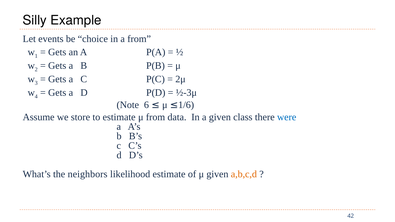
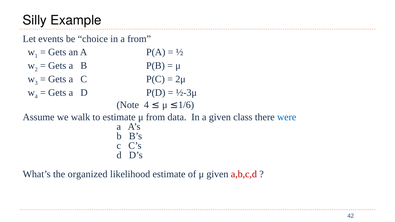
Note 6: 6 -> 4 (146, 105)
store: store -> walk (81, 117)
neighbors: neighbors -> organized (88, 174)
a,b,c,d colour: orange -> red (244, 174)
